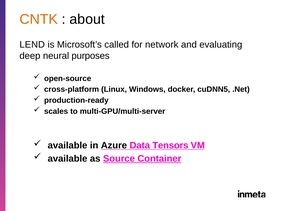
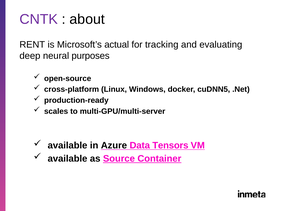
CNTK colour: orange -> purple (39, 19)
LEND: LEND -> RENT (32, 45)
called: called -> actual (117, 45)
network: network -> tracking (162, 45)
